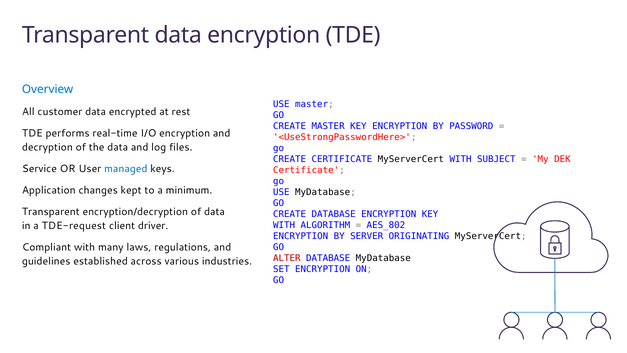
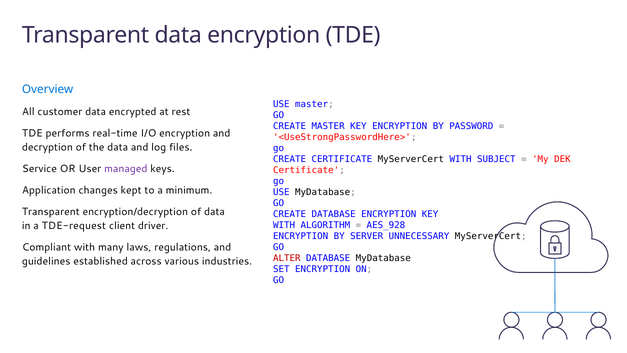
managed colour: blue -> purple (126, 169)
AES_802: AES_802 -> AES_928 (386, 225)
ORIGINATING: ORIGINATING -> UNNECESSARY (419, 236)
